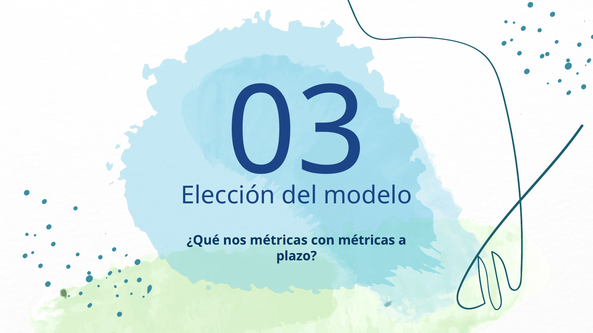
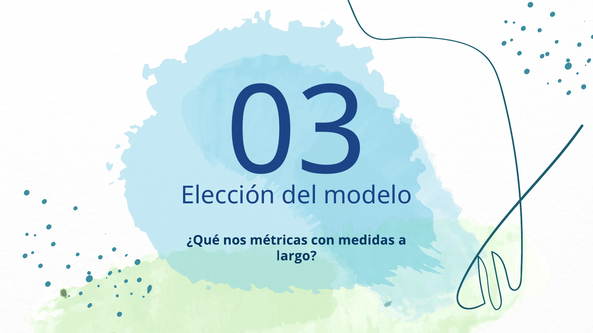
con métricas: métricas -> medidas (366, 241)
plazo: plazo -> largo (296, 256)
